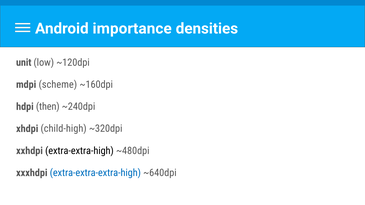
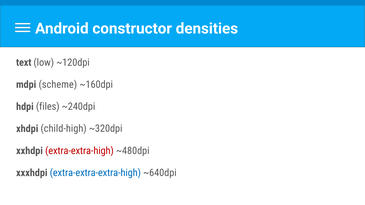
importance: importance -> constructor (132, 29)
unit: unit -> text (24, 63)
then: then -> files (48, 107)
extra-extra-high colour: black -> red (79, 151)
